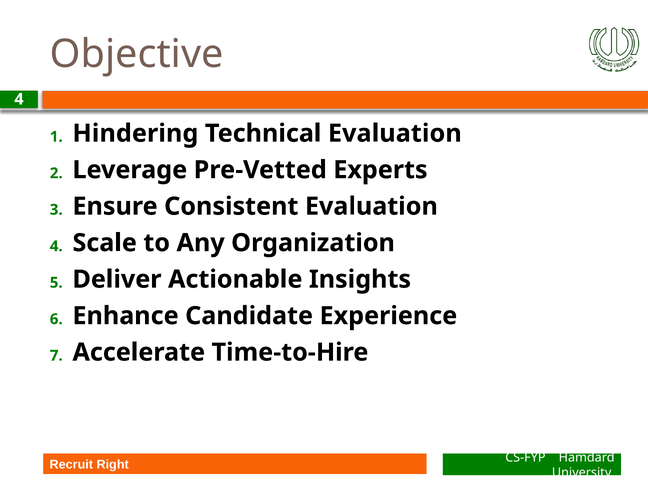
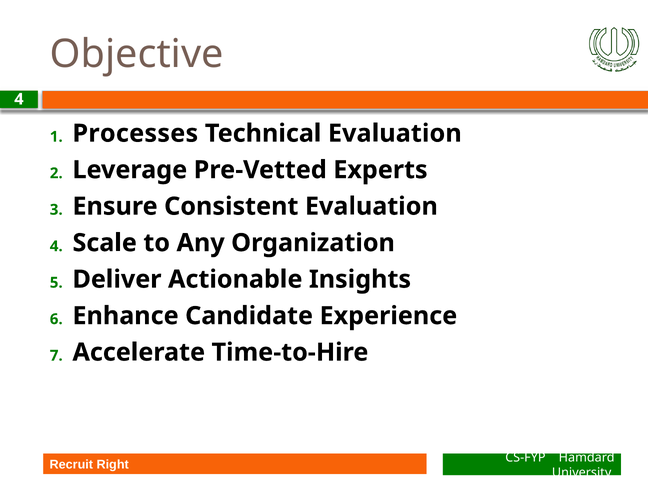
Hindering: Hindering -> Processes (135, 133)
